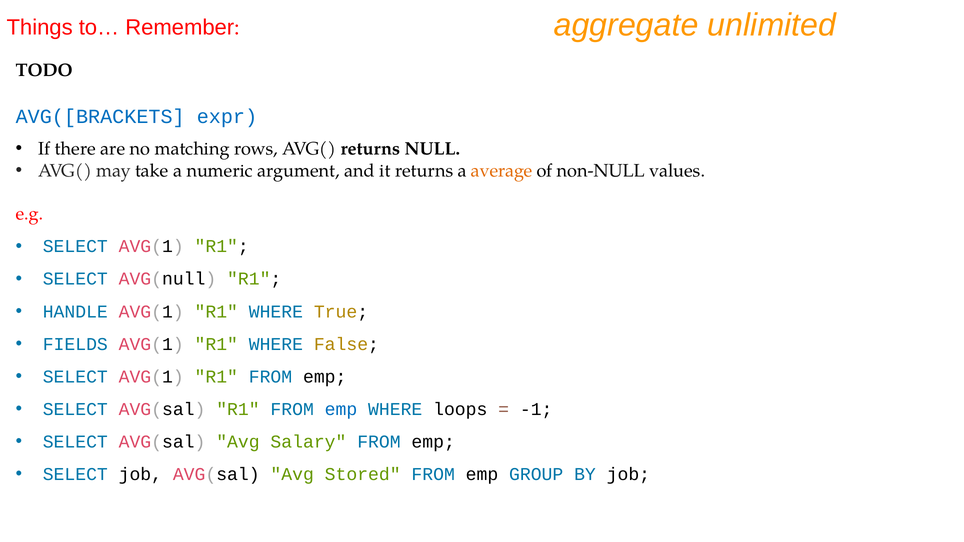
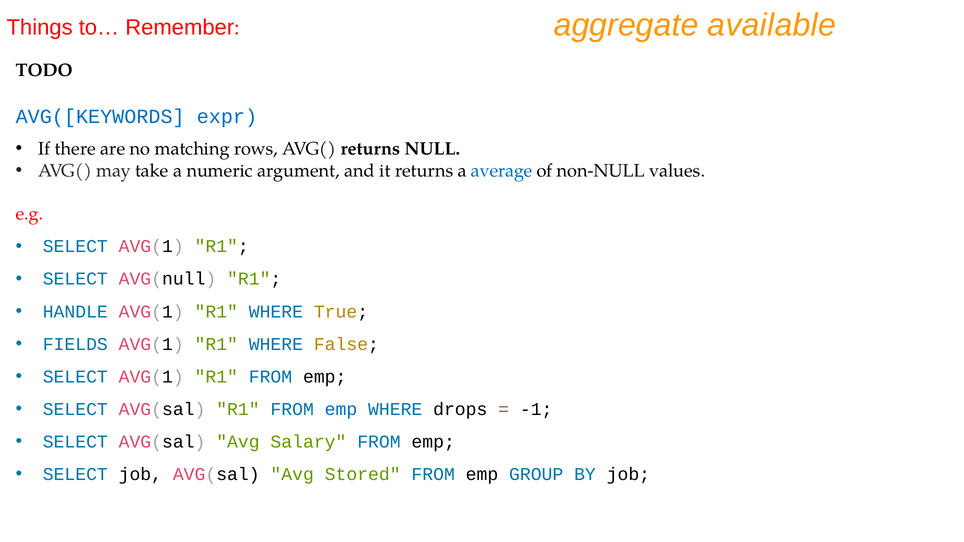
unlimited: unlimited -> available (772, 25)
AVG([BRACKETS: AVG([BRACKETS -> AVG([KEYWORDS (100, 117)
average colour: orange -> blue (502, 171)
loops: loops -> drops (460, 409)
